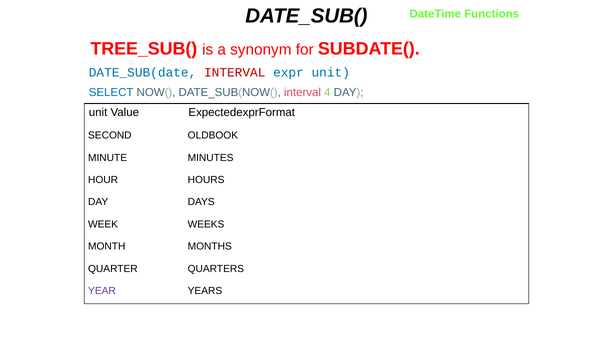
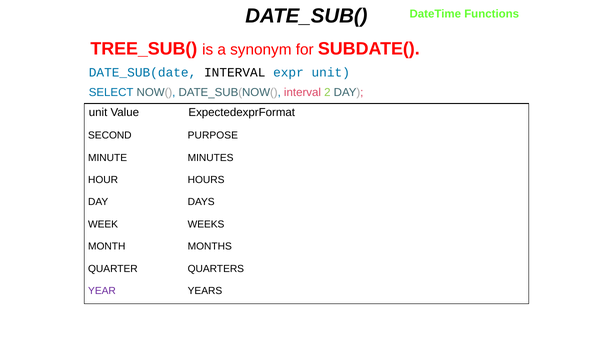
INTERVAL colour: red -> black (235, 73)
4: 4 -> 2 (327, 93)
OLDBOOK: OLDBOOK -> PURPOSE (213, 135)
